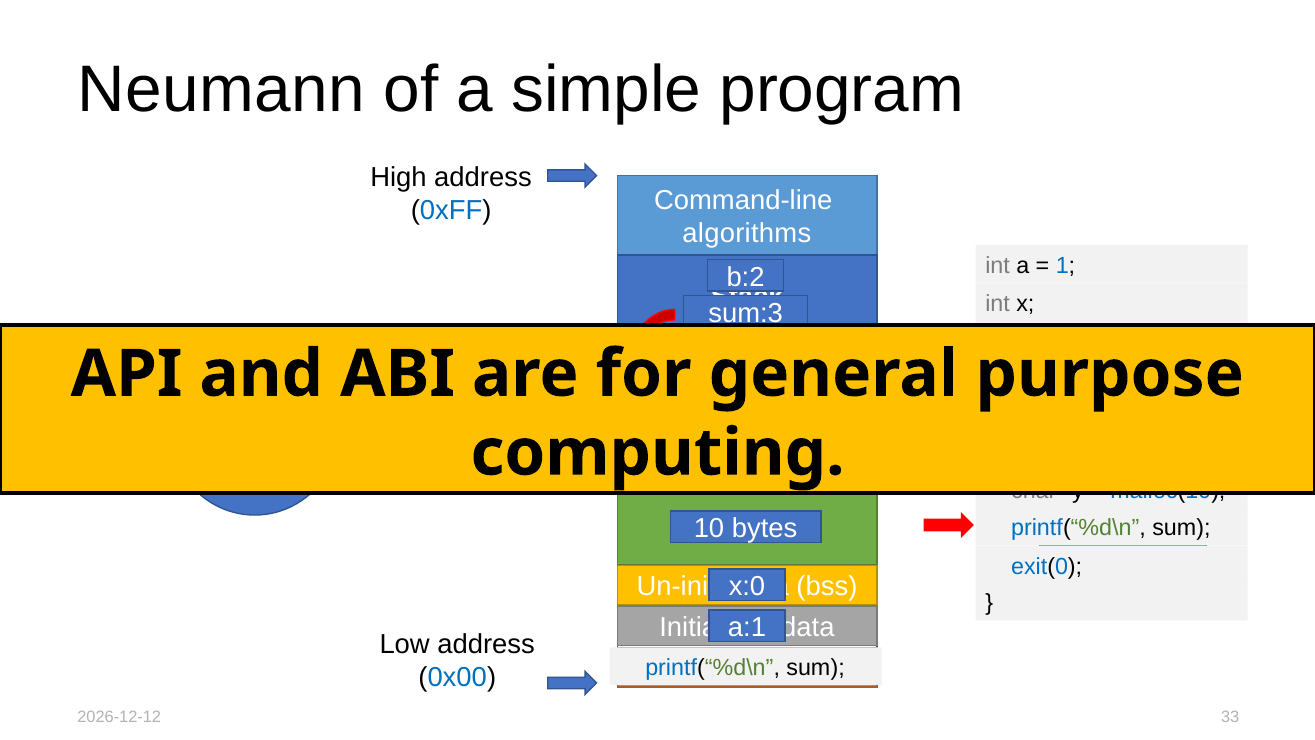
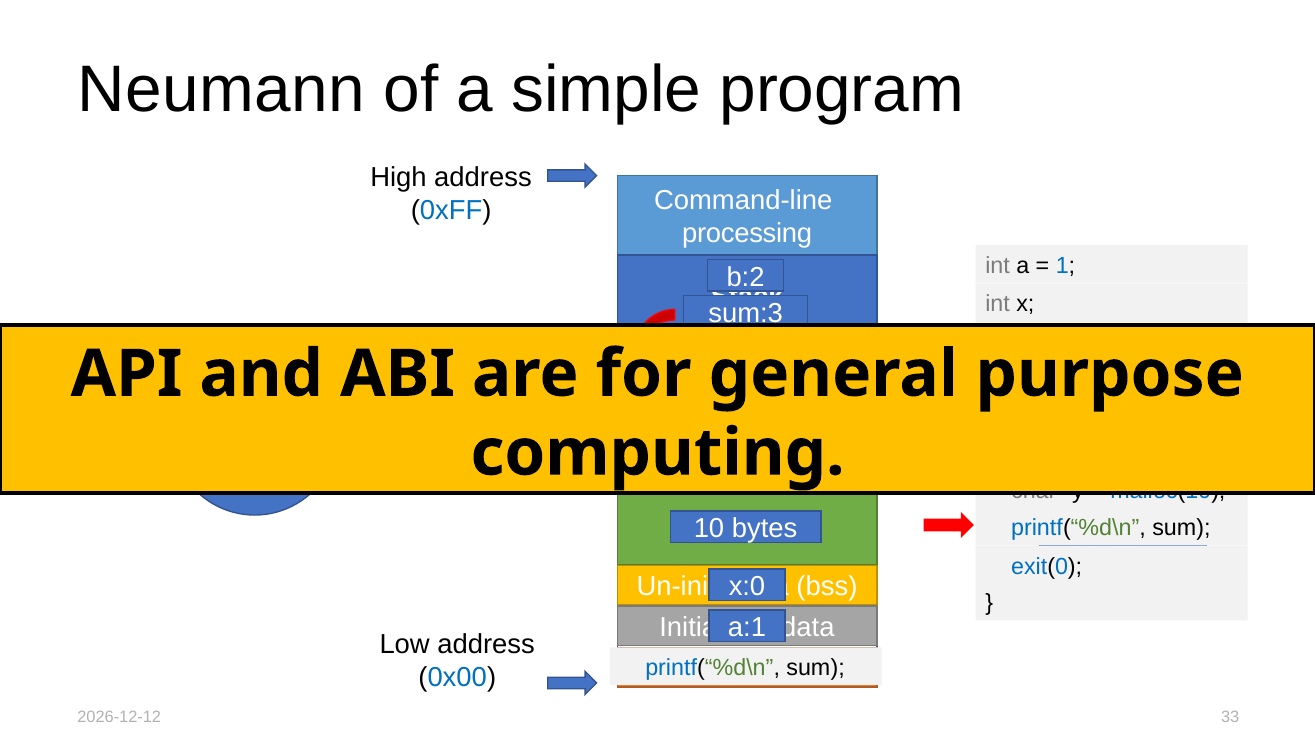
algorithms: algorithms -> processing (747, 233)
